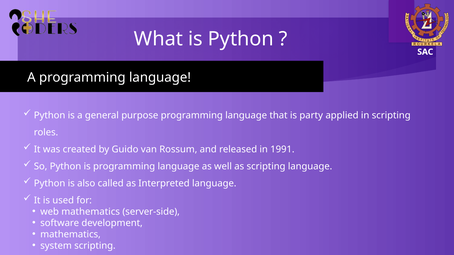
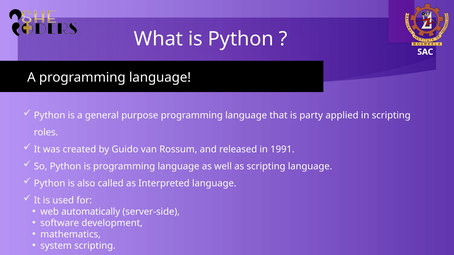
web mathematics: mathematics -> automatically (91, 212)
